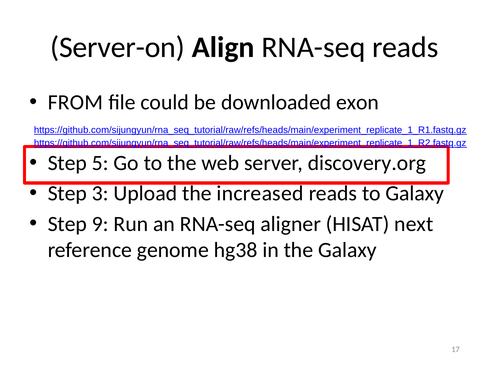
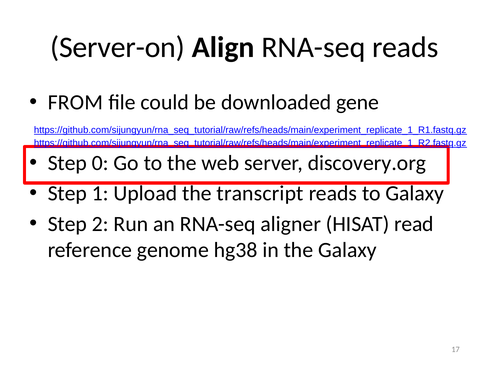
exon: exon -> gene (358, 103)
5: 5 -> 0 (100, 163)
3: 3 -> 1 (100, 194)
increased: increased -> transcript (260, 194)
9: 9 -> 2 (100, 224)
next: next -> read (414, 224)
